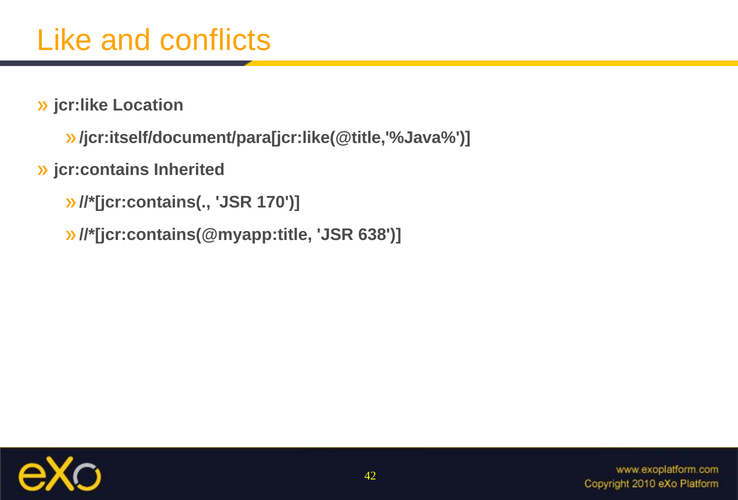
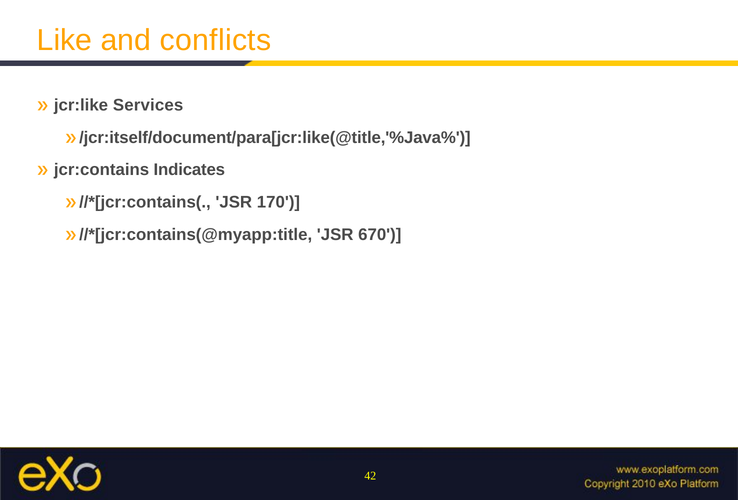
Location: Location -> Services (148, 105)
Inherited: Inherited -> Indicates (189, 170)
638: 638 -> 670 (380, 234)
